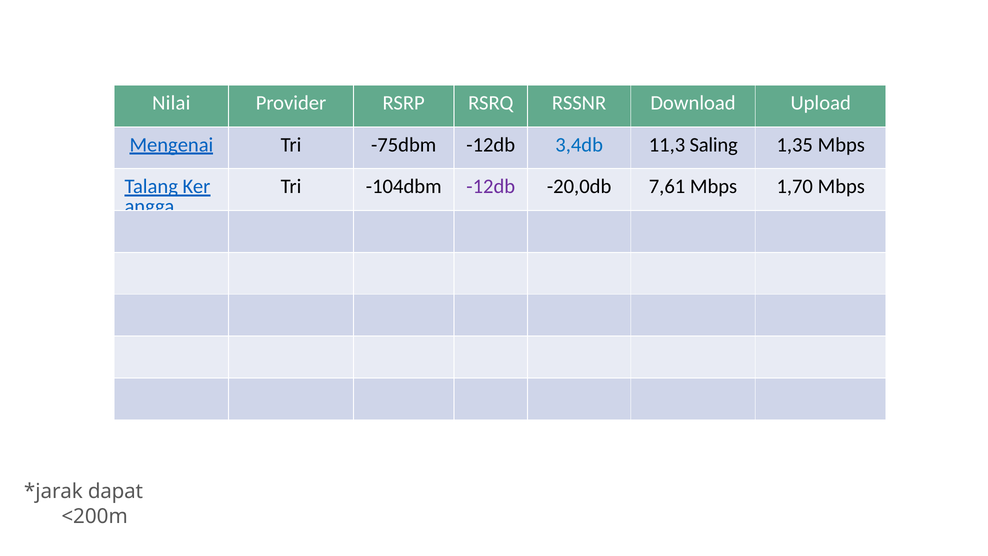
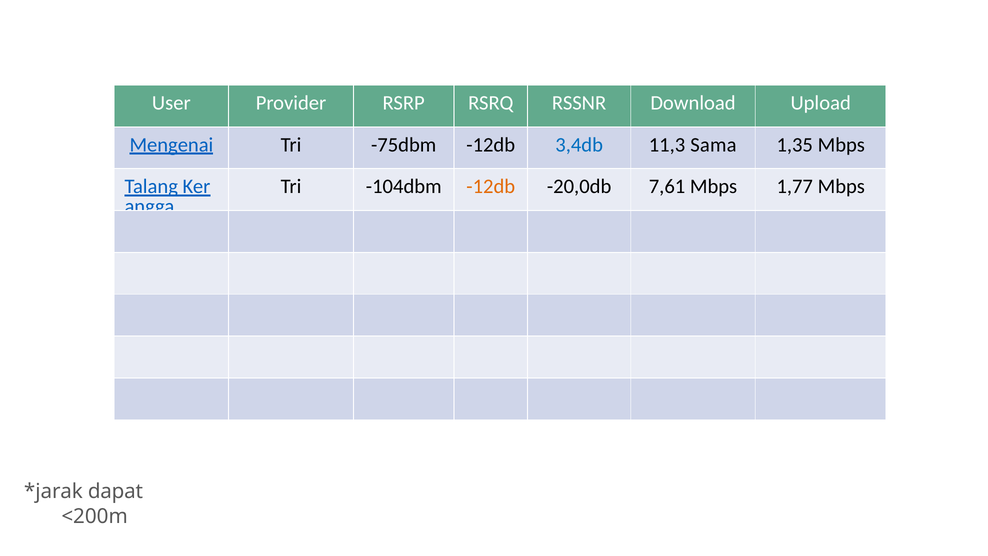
Nilai: Nilai -> User (171, 103)
Saling: Saling -> Sama (713, 145)
-12db colour: purple -> orange (491, 187)
1,70: 1,70 -> 1,77 (795, 187)
